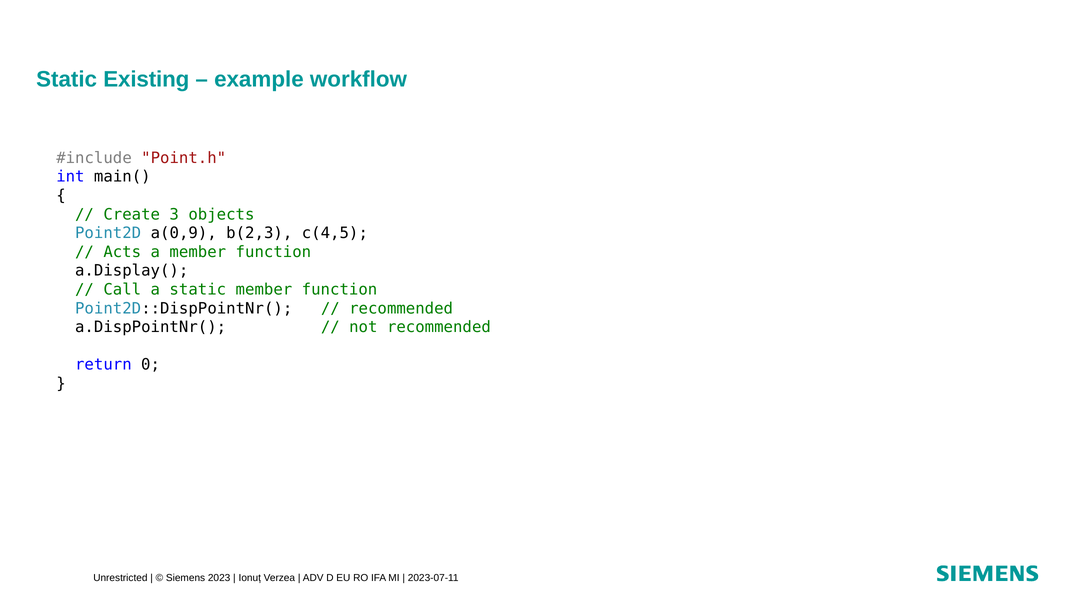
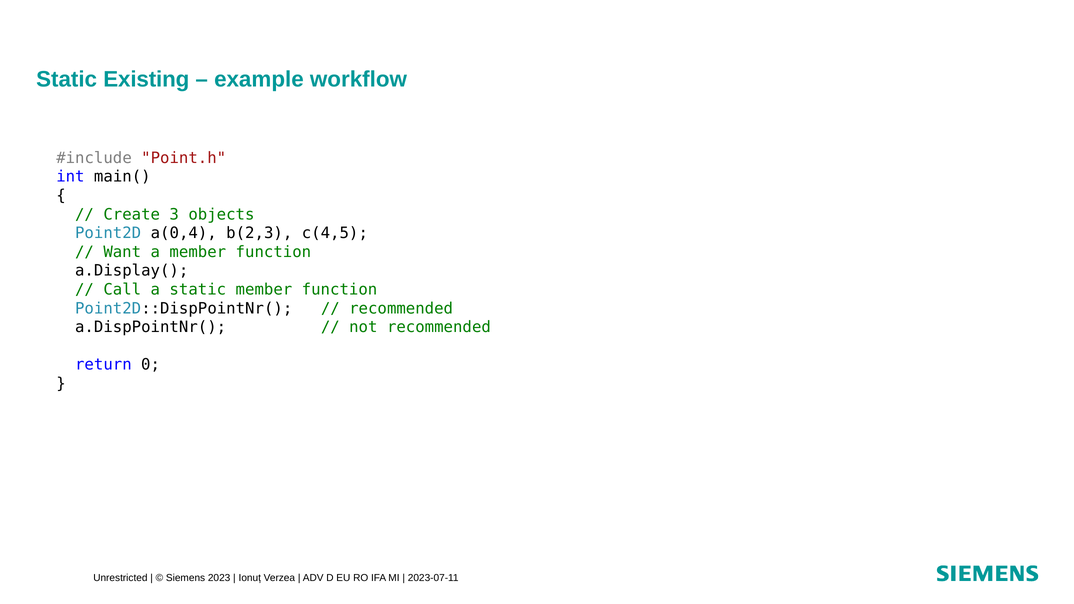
a(0,9: a(0,9 -> a(0,4 (184, 233)
Acts: Acts -> Want (122, 252)
